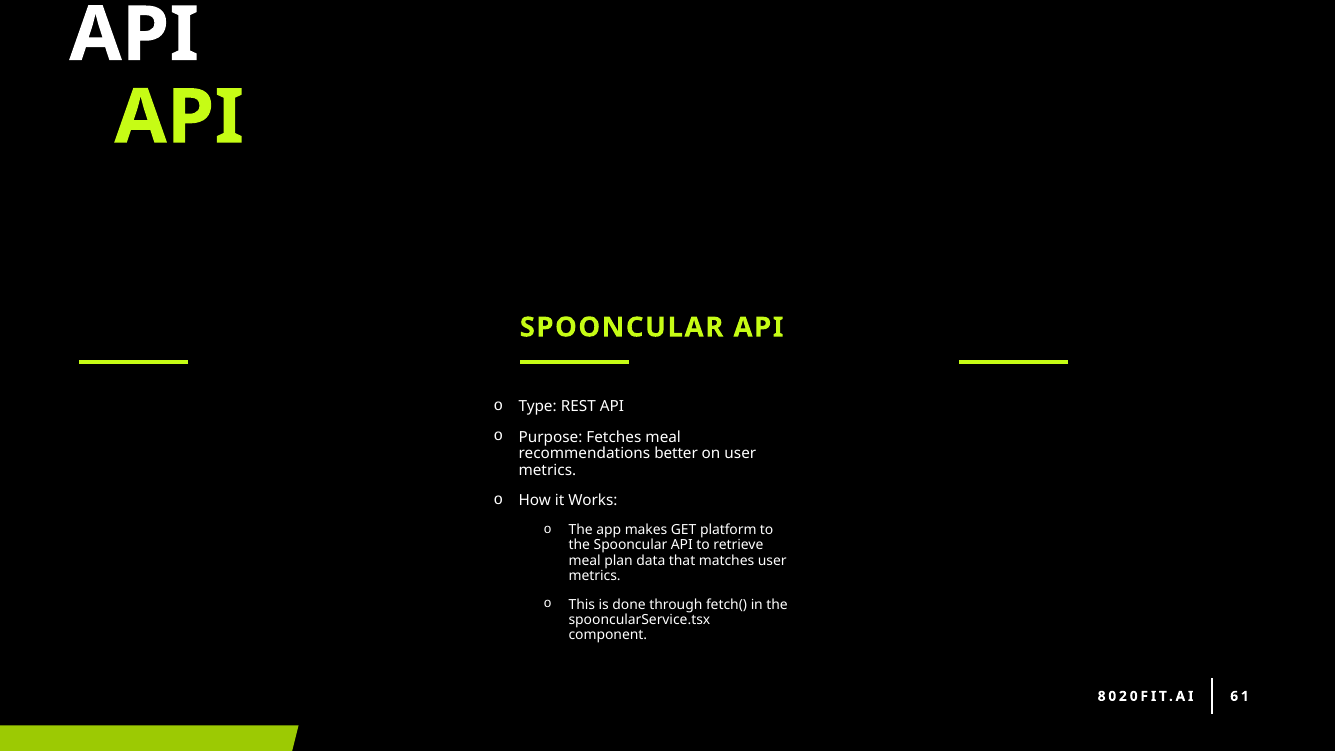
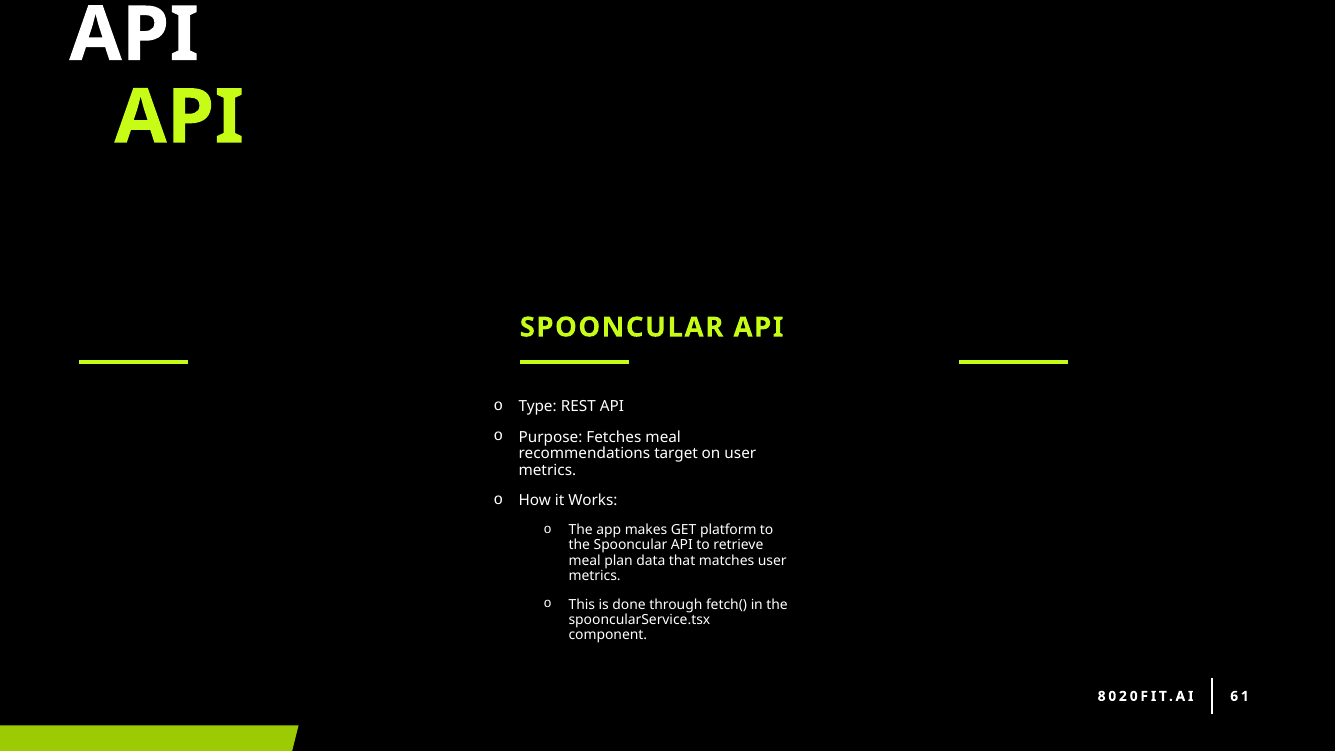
better: better -> target (676, 454)
